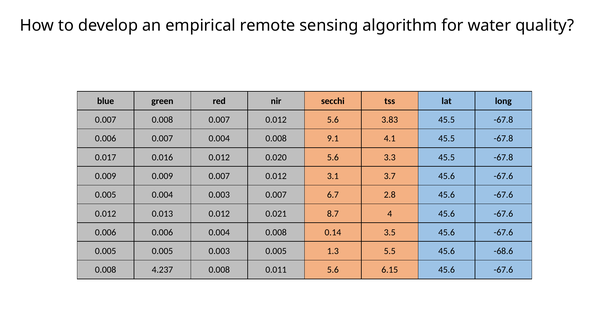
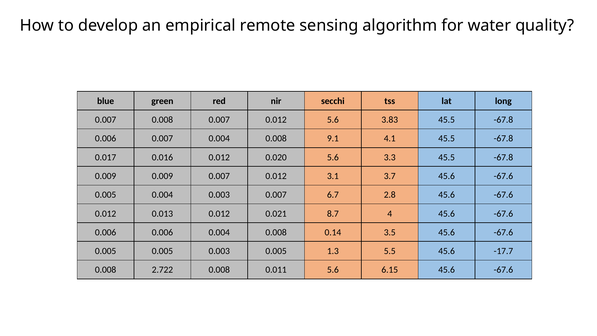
-68.6: -68.6 -> -17.7 (503, 251)
4.237: 4.237 -> 2.722 (162, 270)
